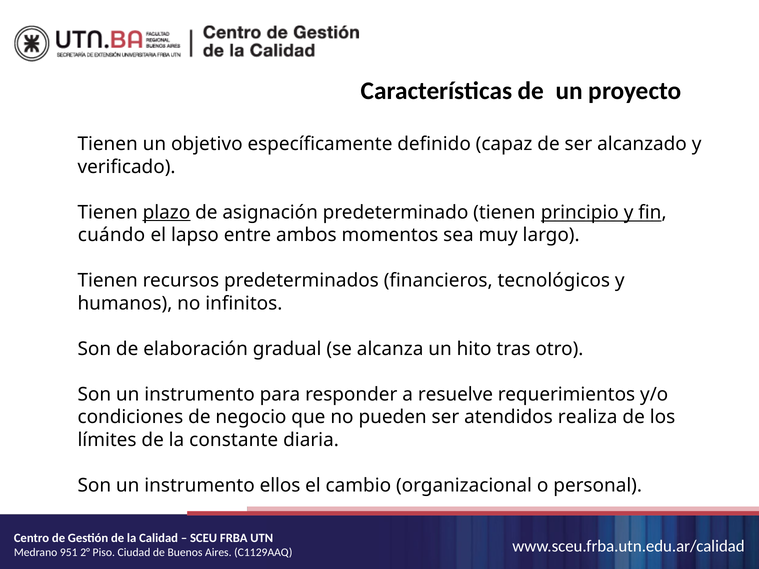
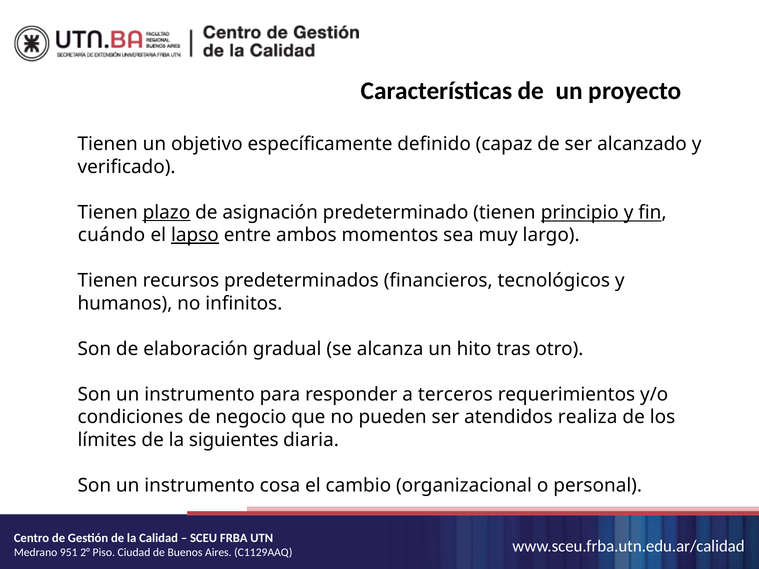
lapso underline: none -> present (195, 235)
resuelve: resuelve -> terceros (455, 395)
constante: constante -> siguientes (234, 440)
ellos: ellos -> cosa (280, 486)
